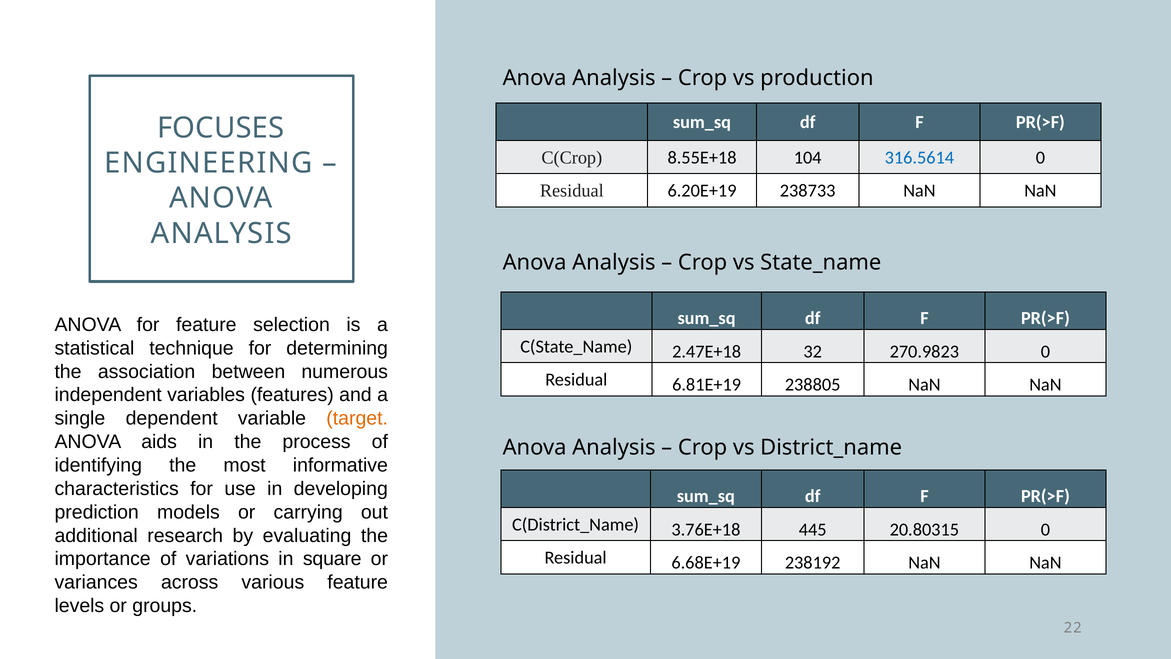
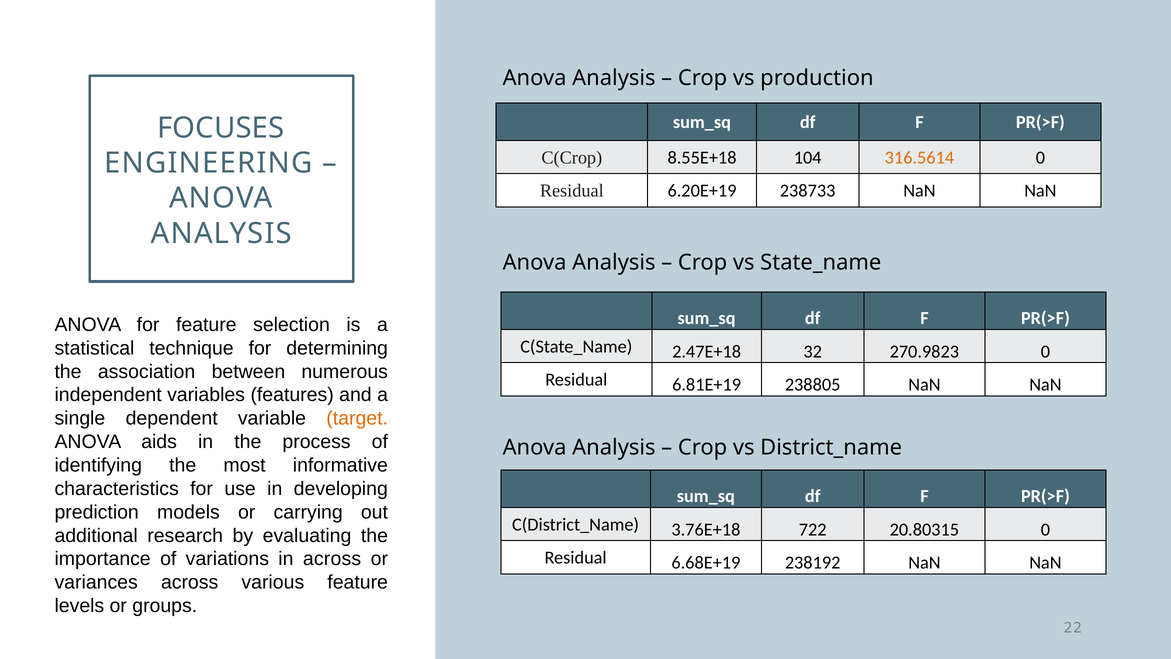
316.5614 colour: blue -> orange (919, 157)
445: 445 -> 722 (813, 529)
in square: square -> across (332, 559)
